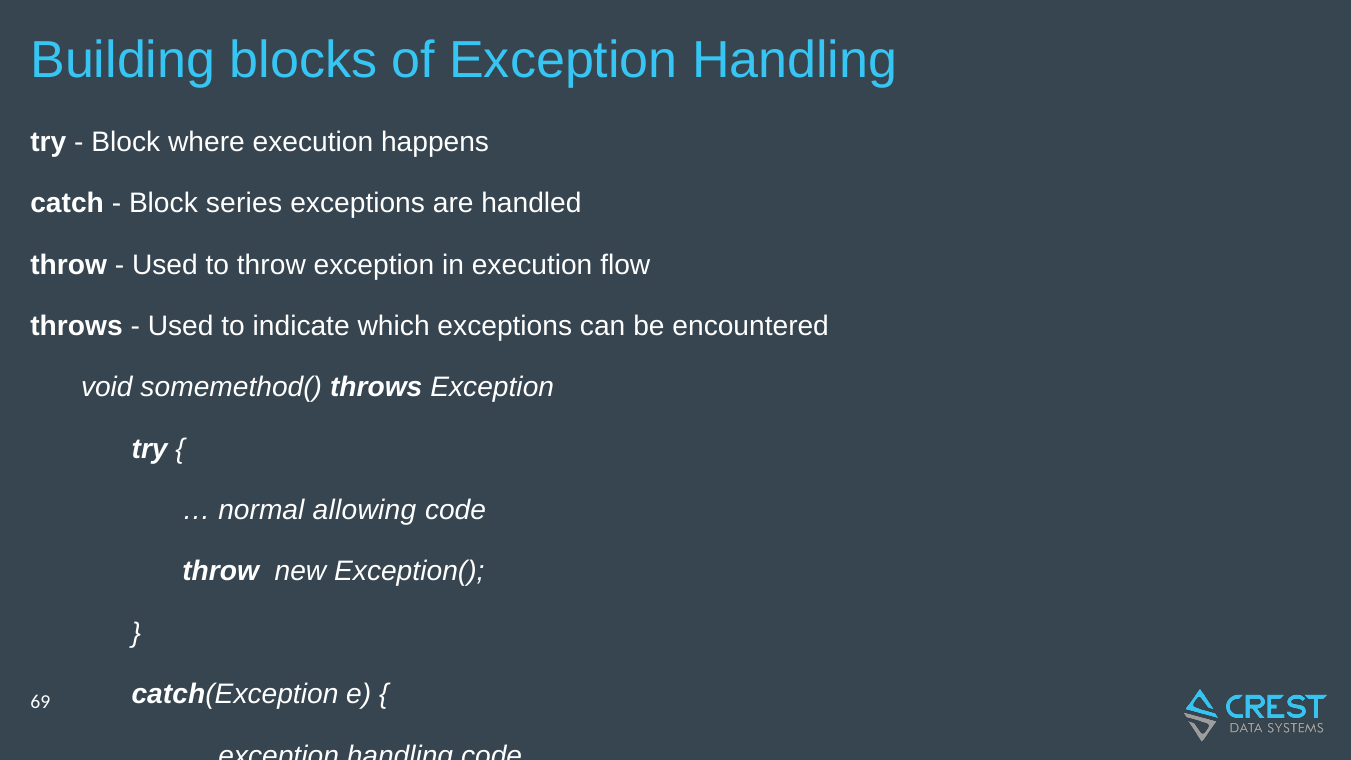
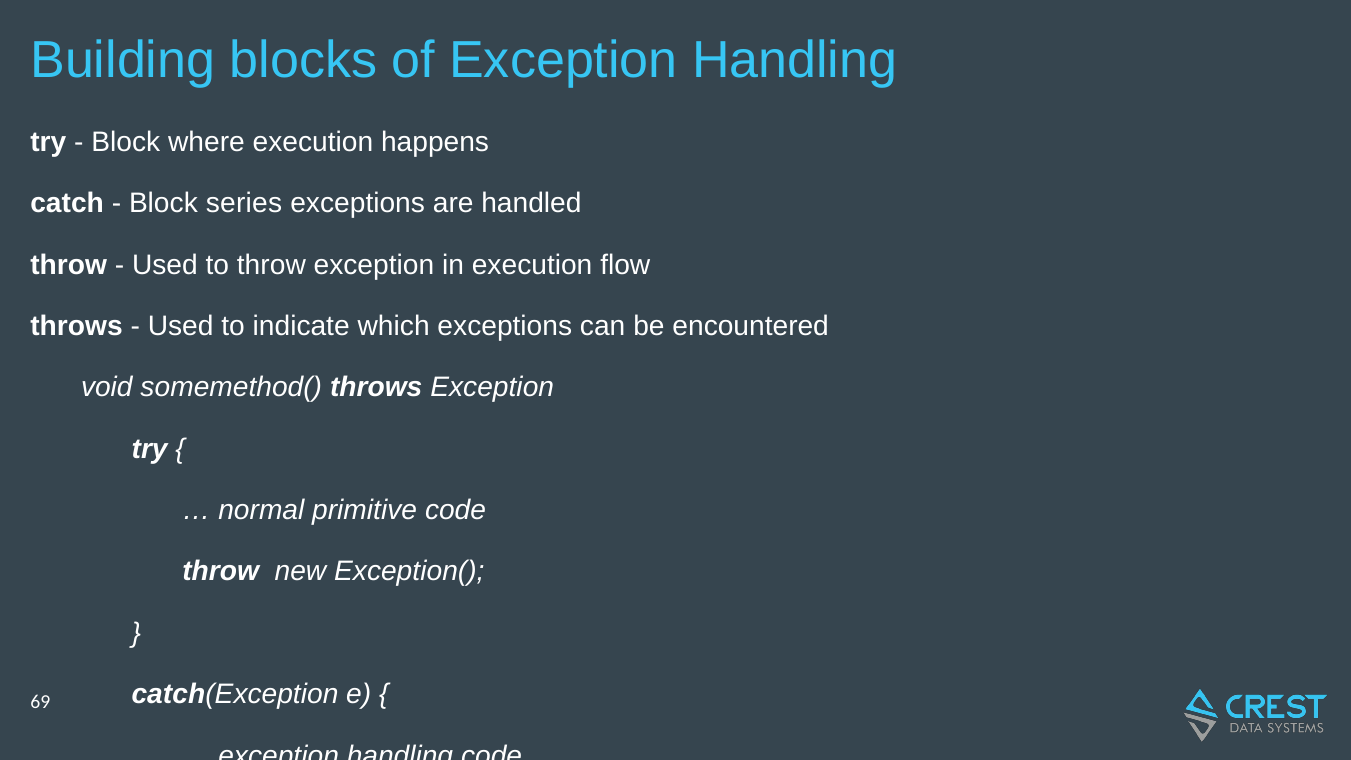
allowing: allowing -> primitive (365, 510)
